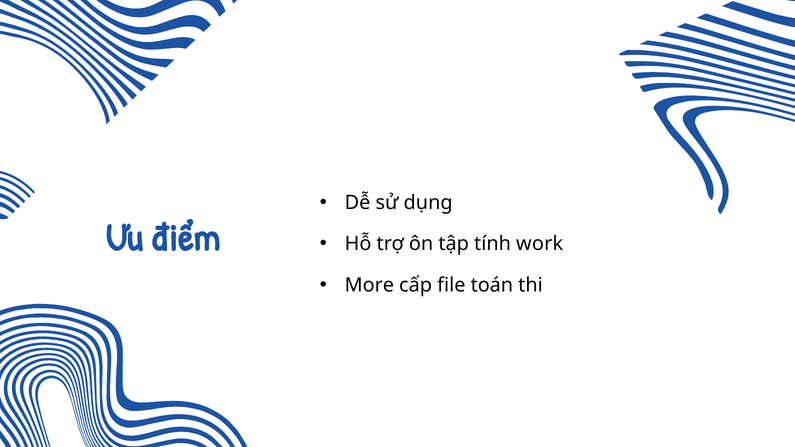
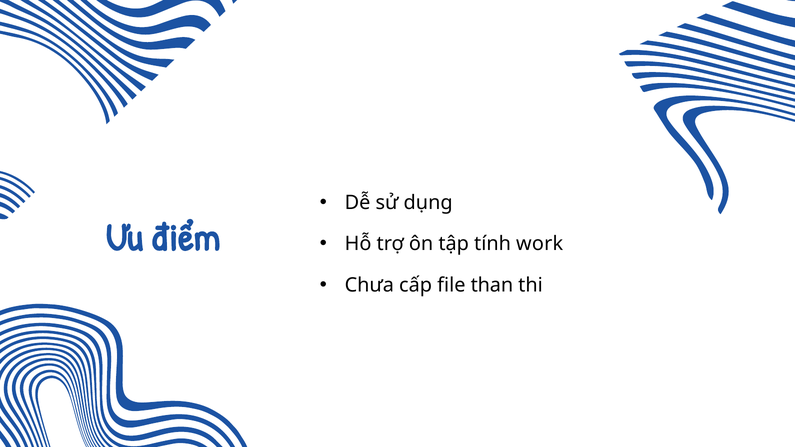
More: More -> Chưa (369, 285)
toán: toán -> than (492, 285)
